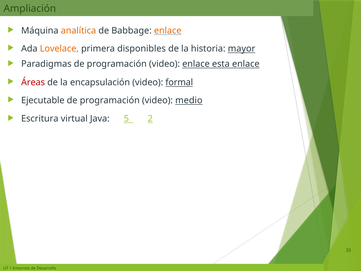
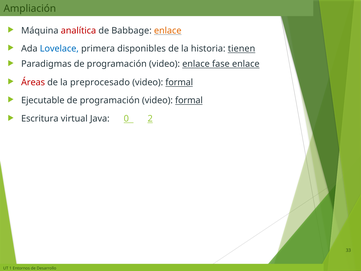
analítica colour: orange -> red (78, 30)
Lovelace colour: orange -> blue (59, 49)
mayor: mayor -> tienen (242, 49)
esta: esta -> fase (221, 64)
encapsulación: encapsulación -> preprocesado (100, 82)
programación video medio: medio -> formal (189, 100)
5: 5 -> 0 (126, 119)
